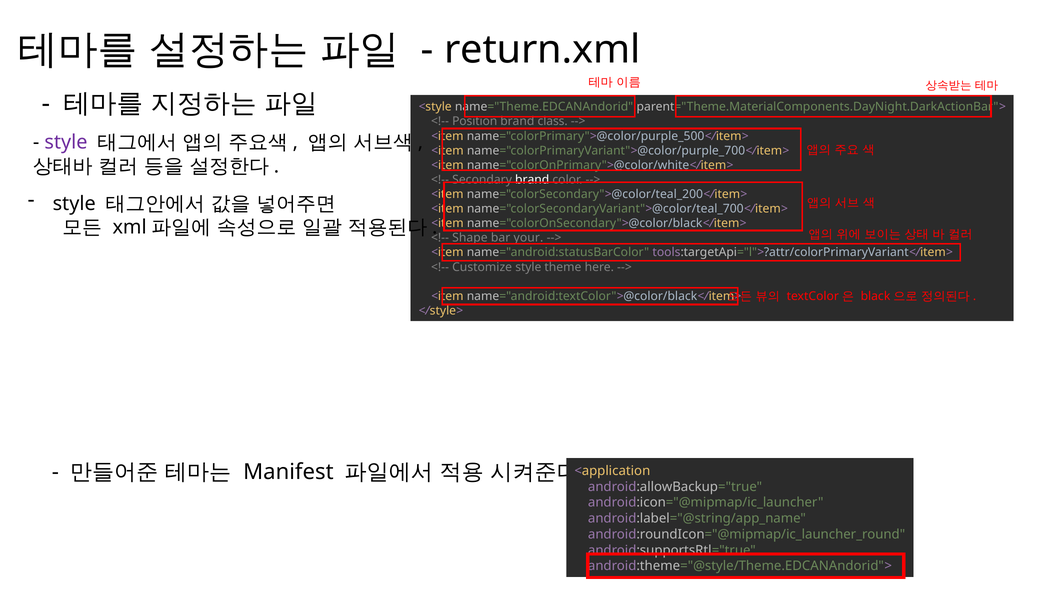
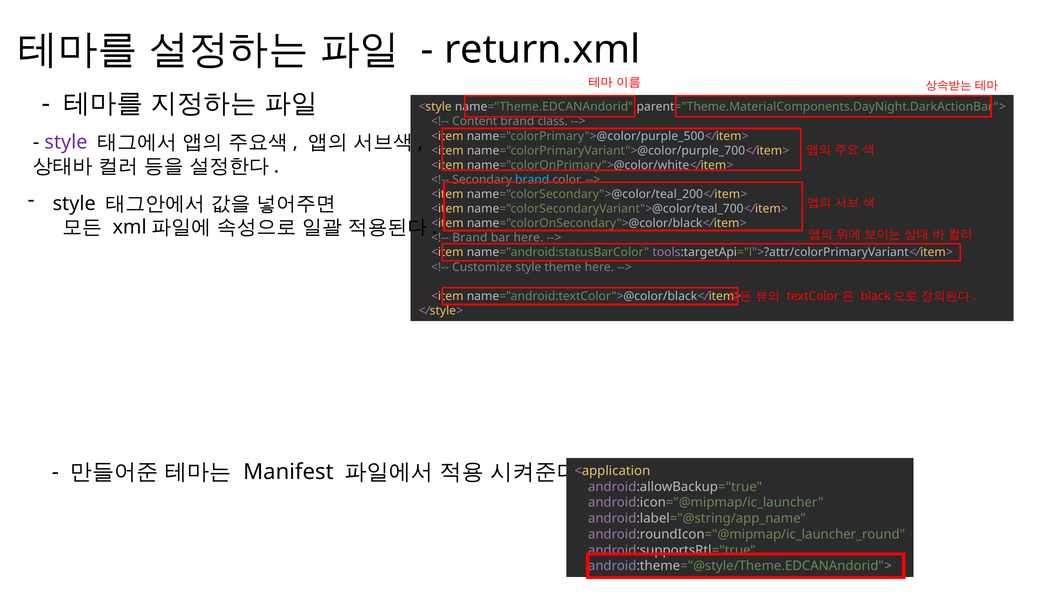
Position: Position -> Content (475, 122)
brand colour: white -> light blue (532, 180)
Shape: Shape -> Brand (470, 238)
bar your: your -> here (528, 238)
